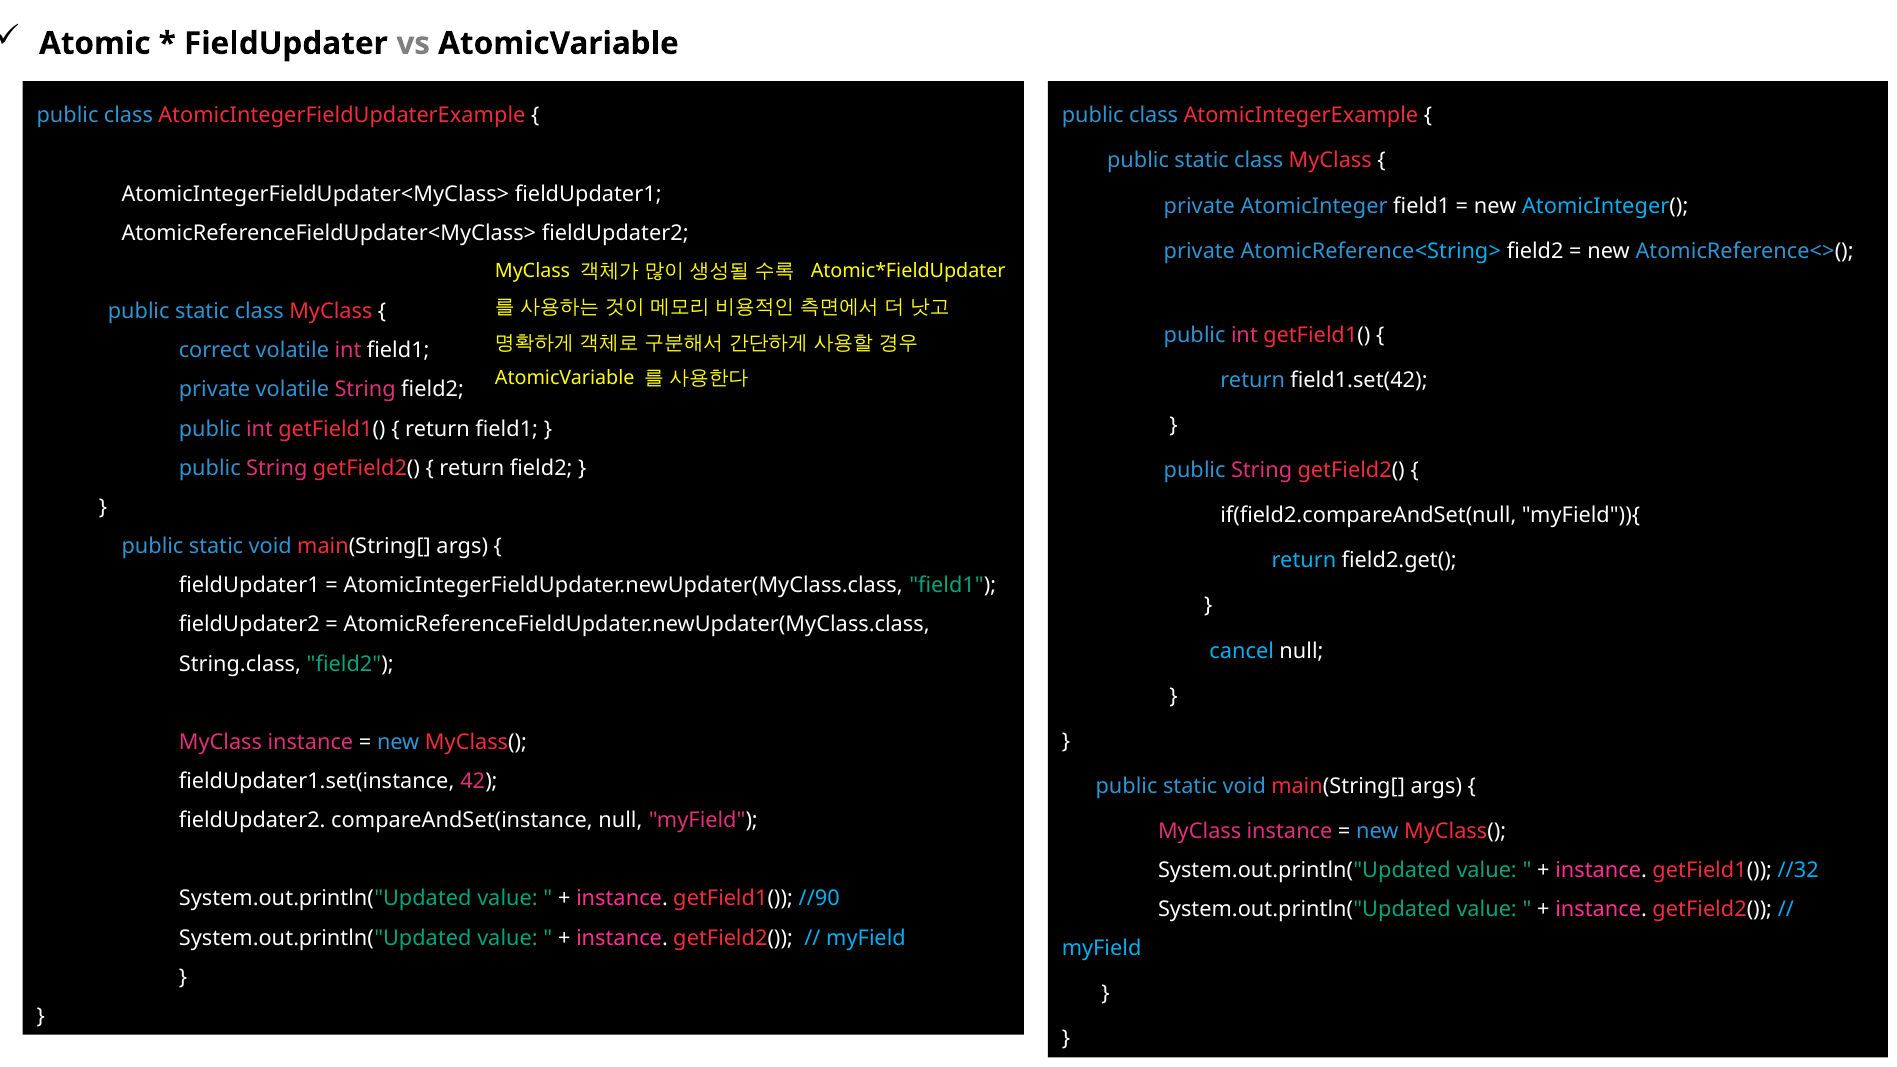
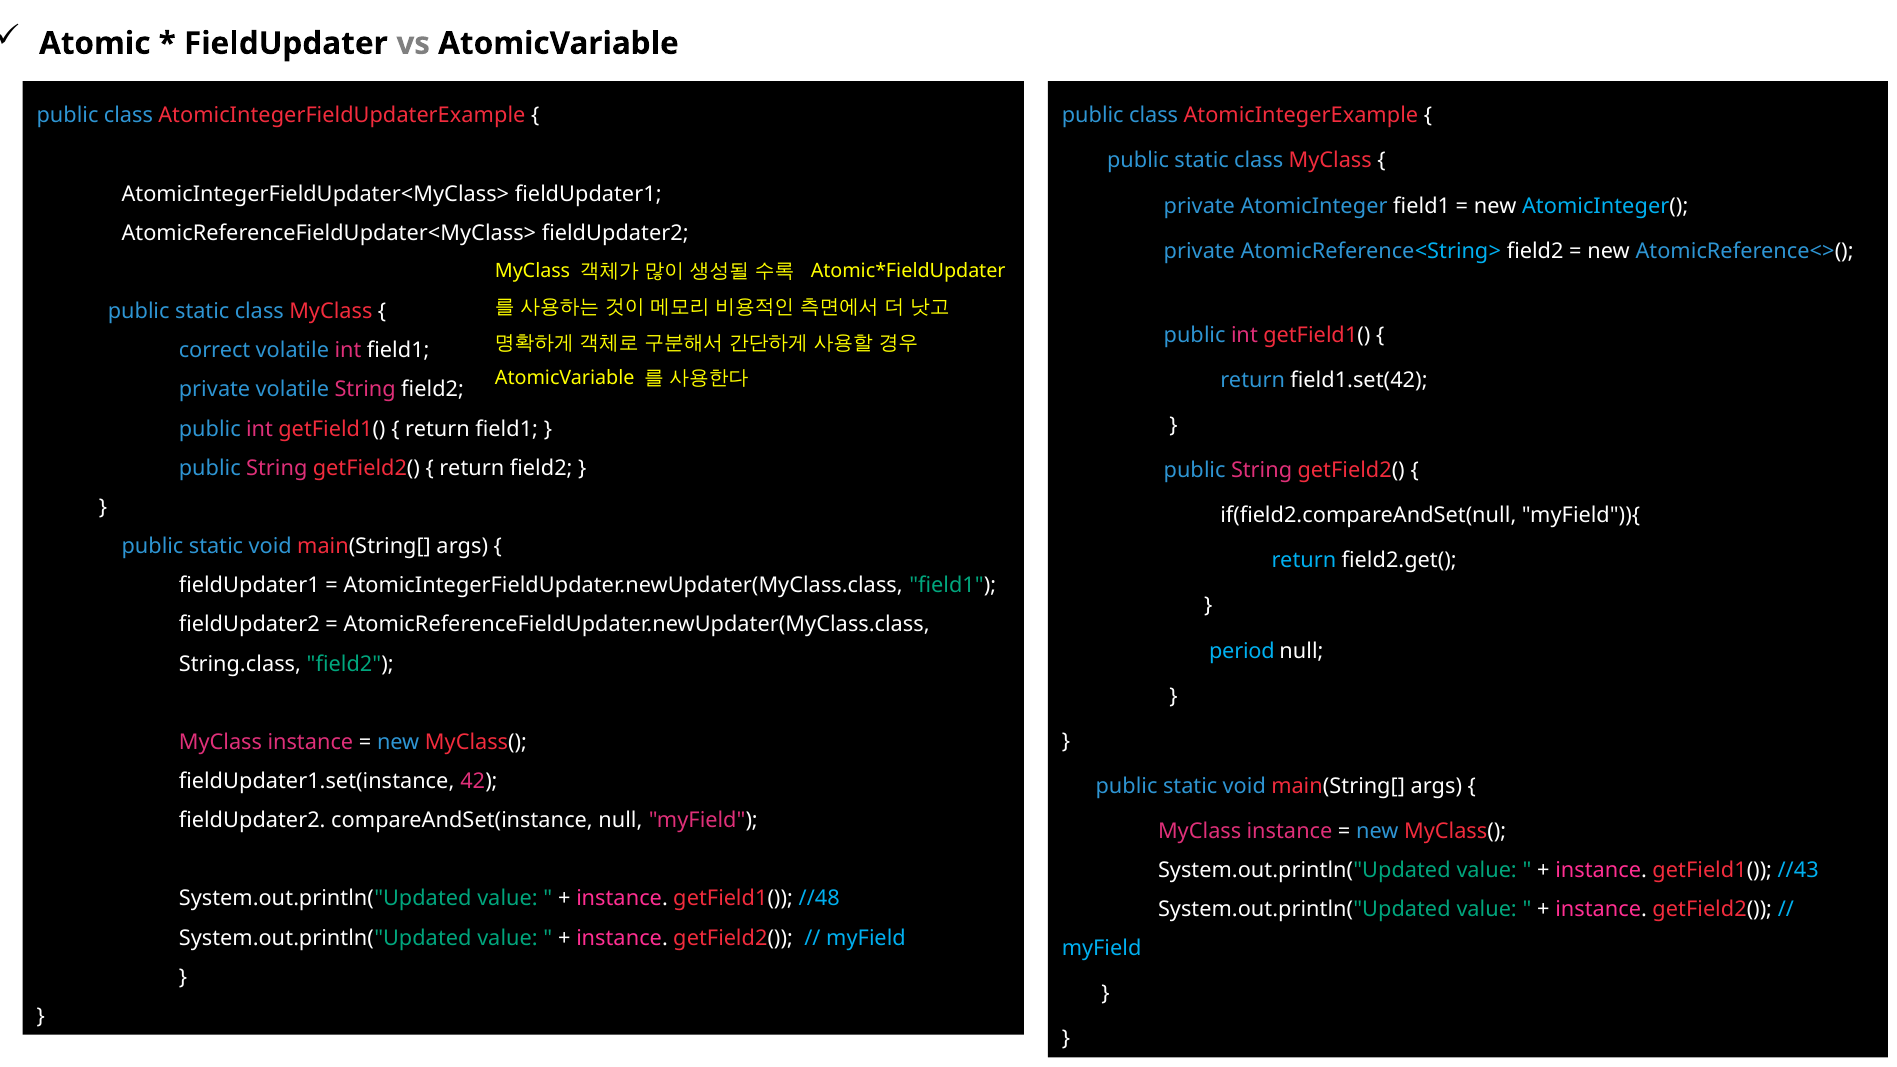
cancel: cancel -> period (1242, 651)
//32: //32 -> //43 (1798, 870)
//90: //90 -> //48 (819, 899)
